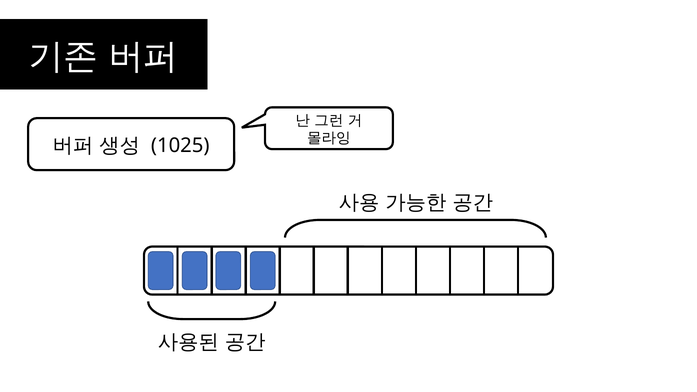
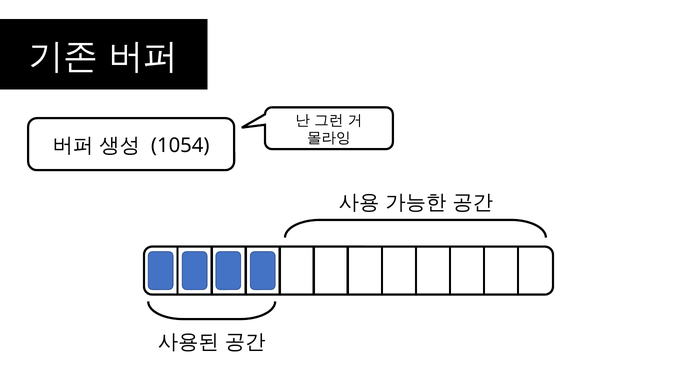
1025: 1025 -> 1054 (180, 146)
